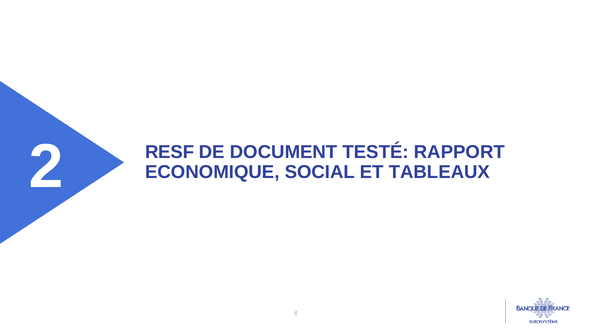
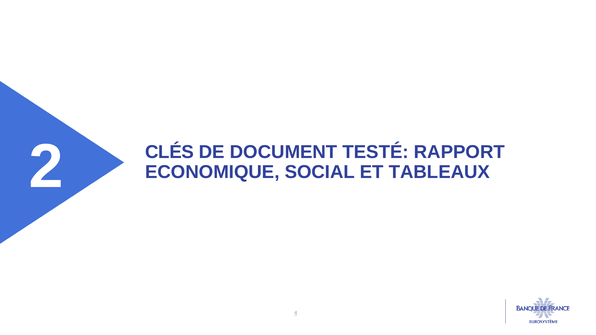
RESF: RESF -> CLÉS (170, 152)
